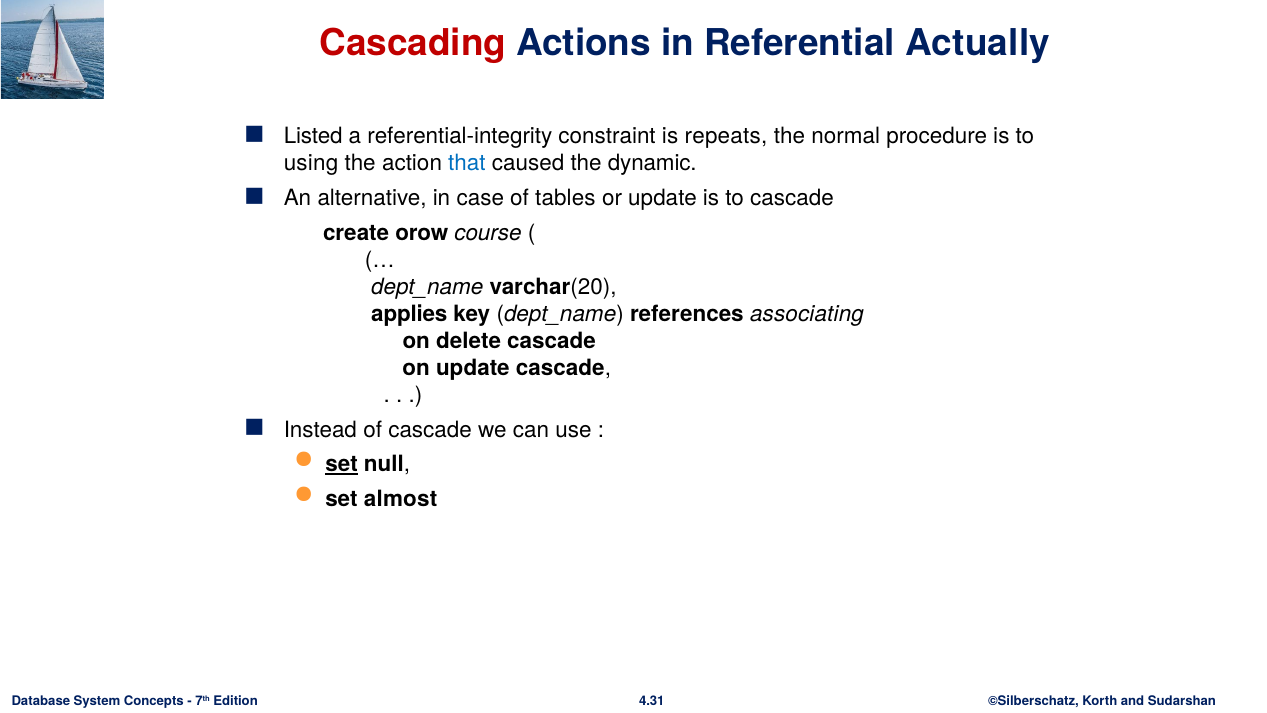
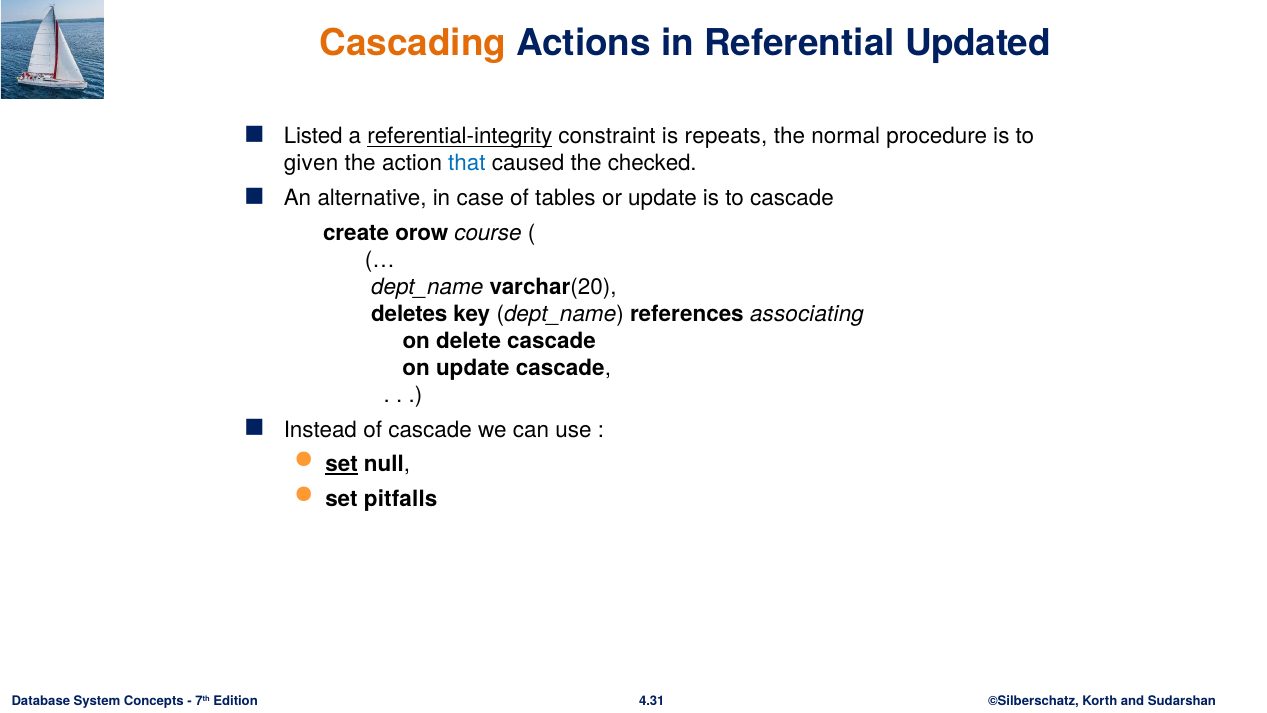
Cascading colour: red -> orange (413, 44)
Actually: Actually -> Updated (978, 44)
referential-integrity underline: none -> present (460, 137)
using: using -> given (311, 163)
dynamic: dynamic -> checked (652, 163)
applies: applies -> deletes (409, 314)
almost: almost -> pitfalls (401, 499)
